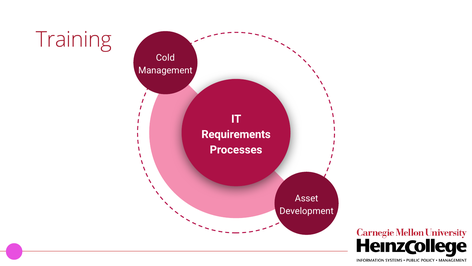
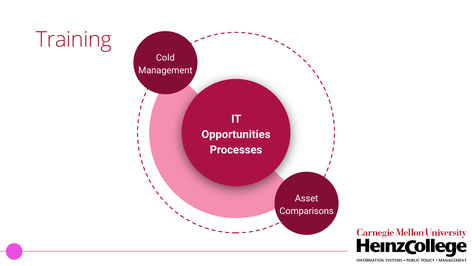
Requirements: Requirements -> Opportunities (236, 134)
Development: Development -> Comparisons (307, 211)
